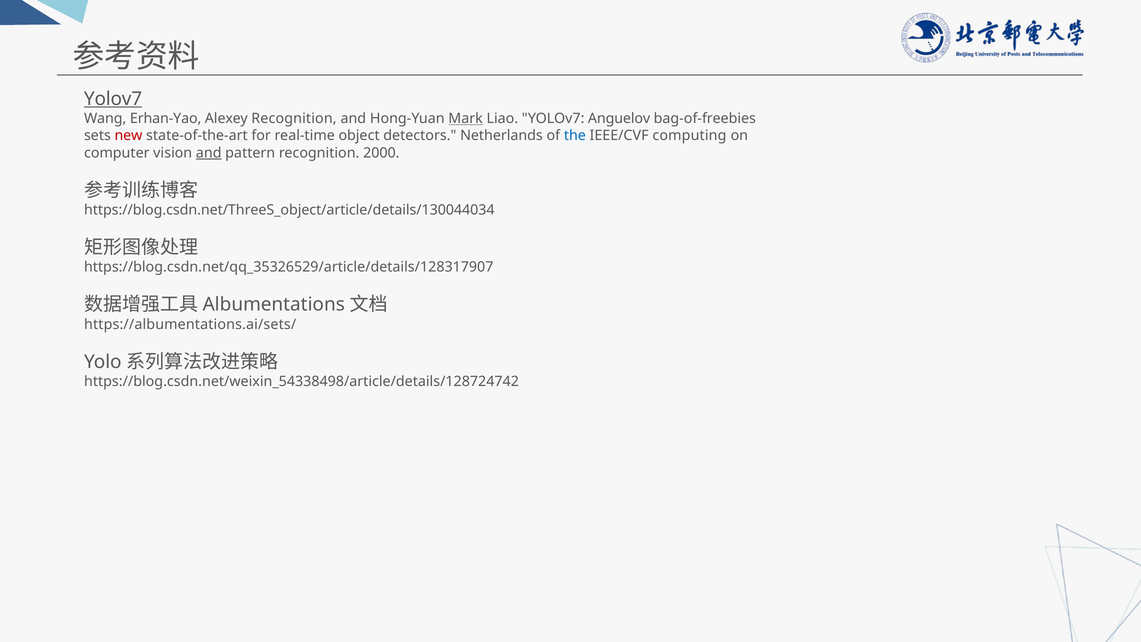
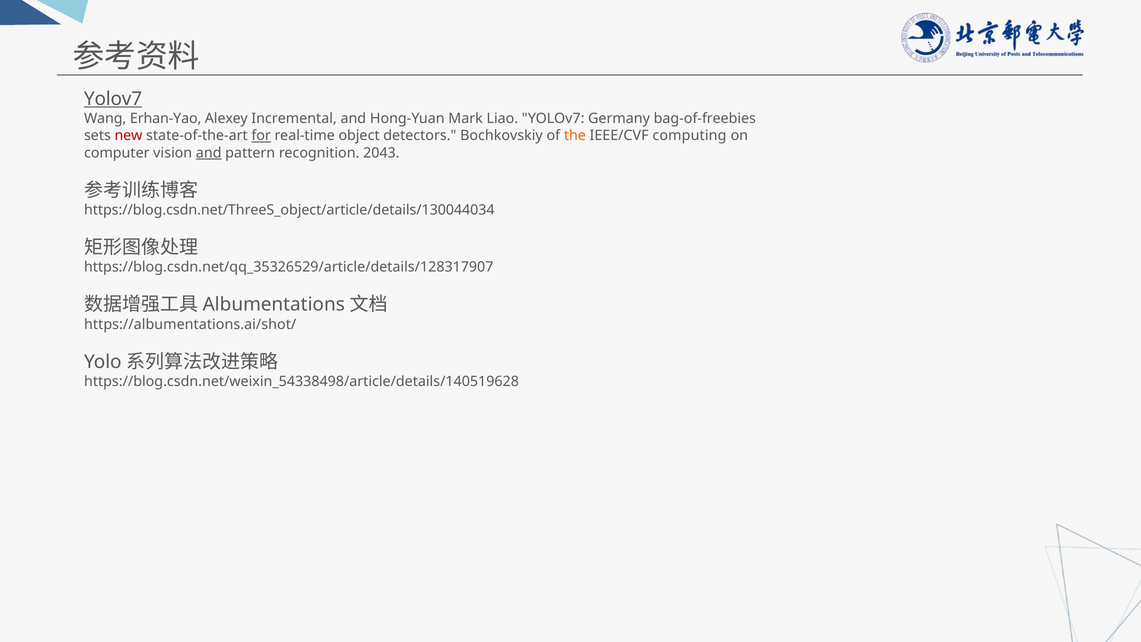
Alexey Recognition: Recognition -> Incremental (294, 119)
Mark underline: present -> none (466, 119)
Anguelov: Anguelov -> Germany (619, 119)
for underline: none -> present (261, 136)
Netherlands: Netherlands -> Bochkovskiy (501, 136)
the colour: blue -> orange (575, 136)
2000: 2000 -> 2043 (381, 153)
https://albumentations.ai/sets/: https://albumentations.ai/sets/ -> https://albumentations.ai/shot/ (190, 324)
https://blog.csdn.net/weixin_54338498/article/details/128724742: https://blog.csdn.net/weixin_54338498/article/details/128724742 -> https://blog.csdn.net/weixin_54338498/article/details/140519628 (302, 381)
